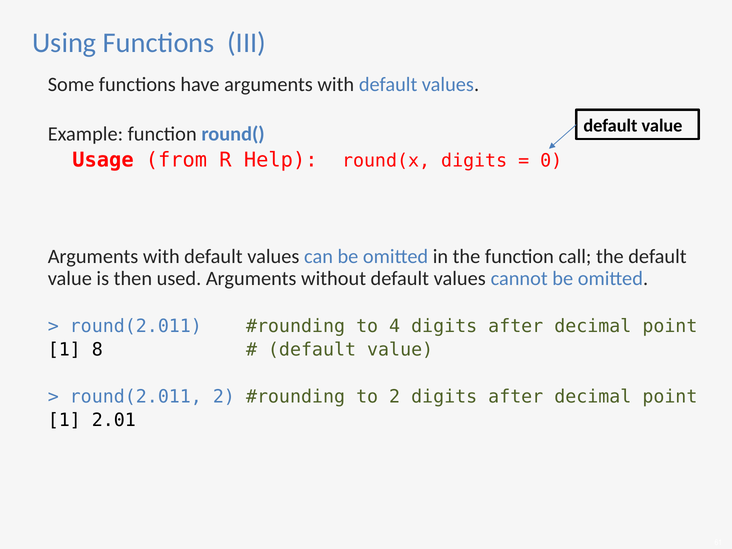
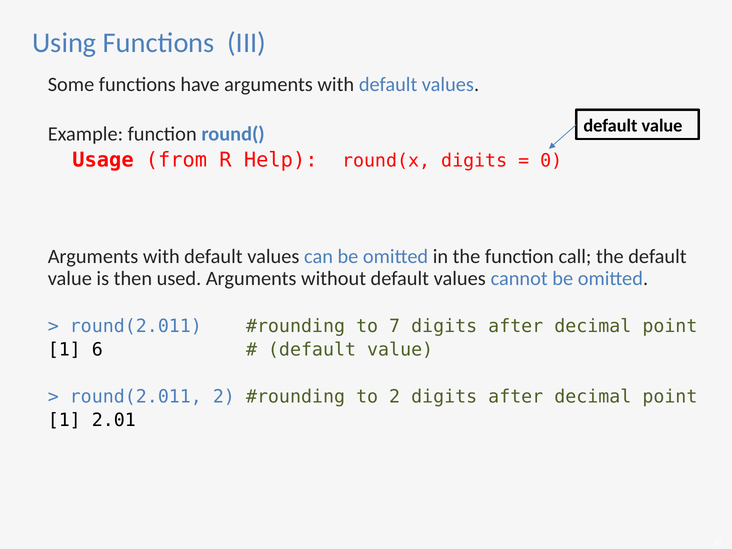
4: 4 -> 7 (395, 326)
8: 8 -> 6 (97, 350)
